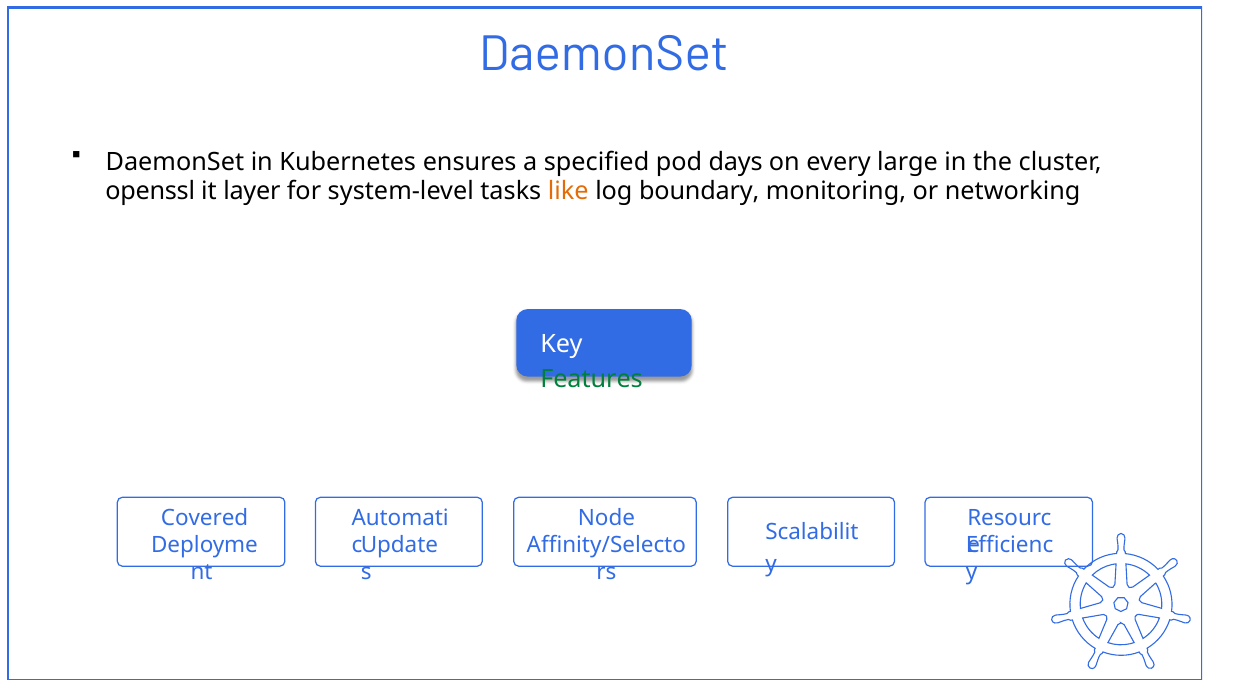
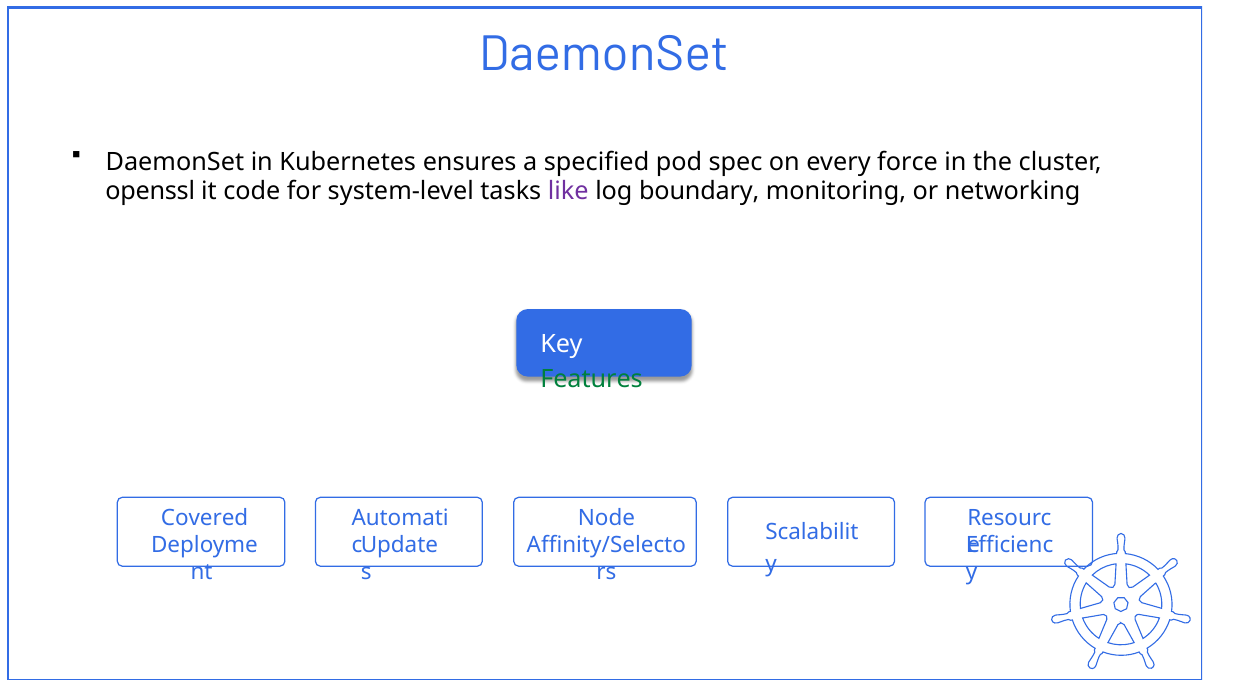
days: days -> spec (736, 162)
large: large -> force (908, 162)
layer: layer -> code (252, 192)
like colour: orange -> purple (568, 192)
